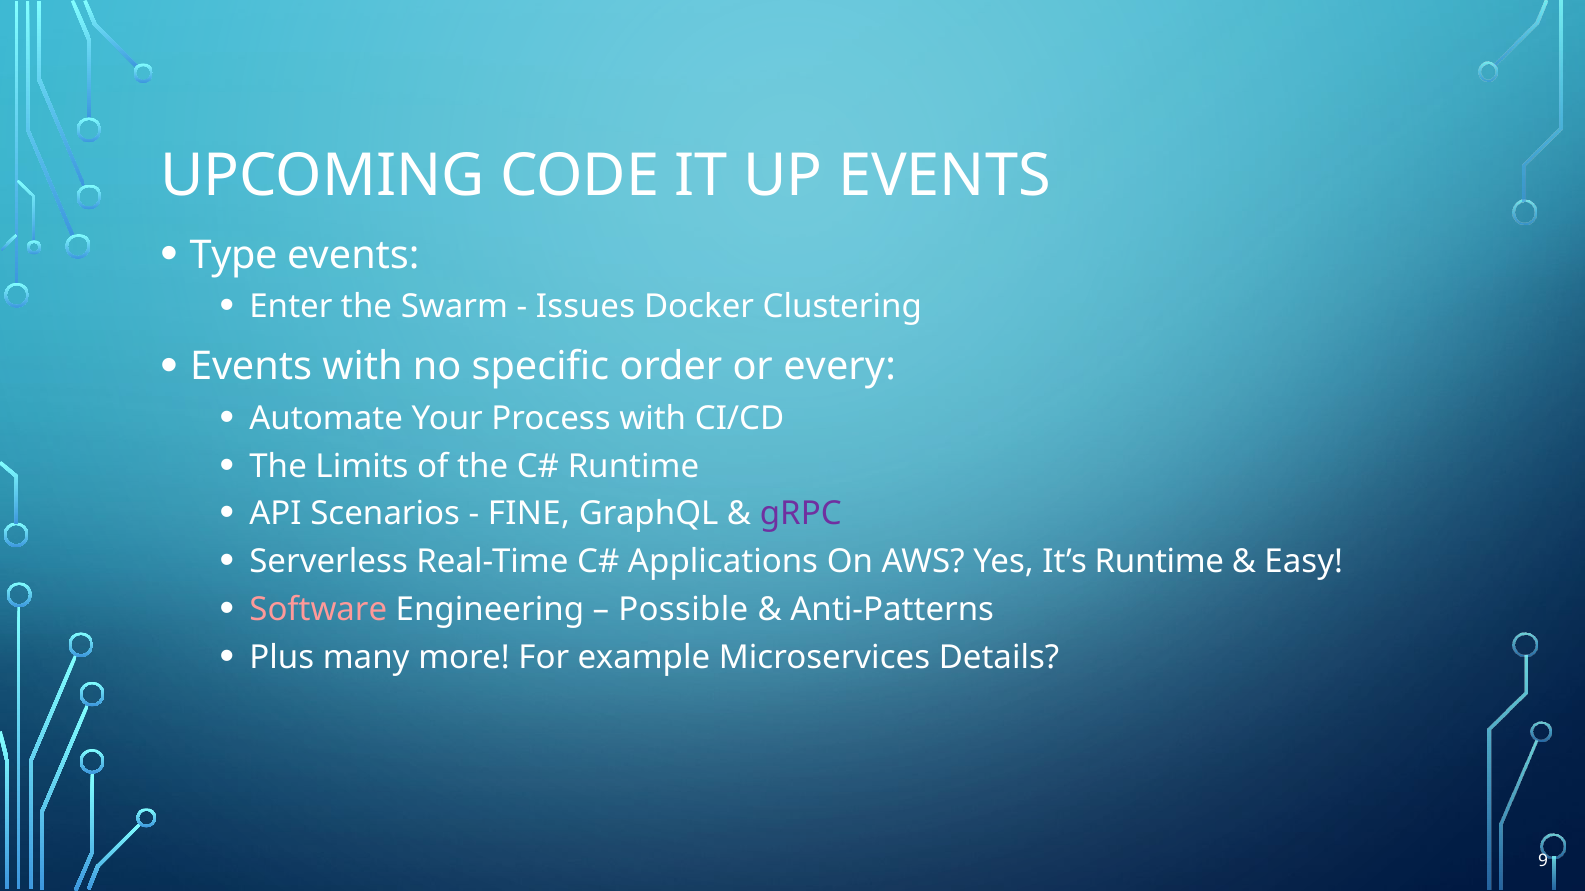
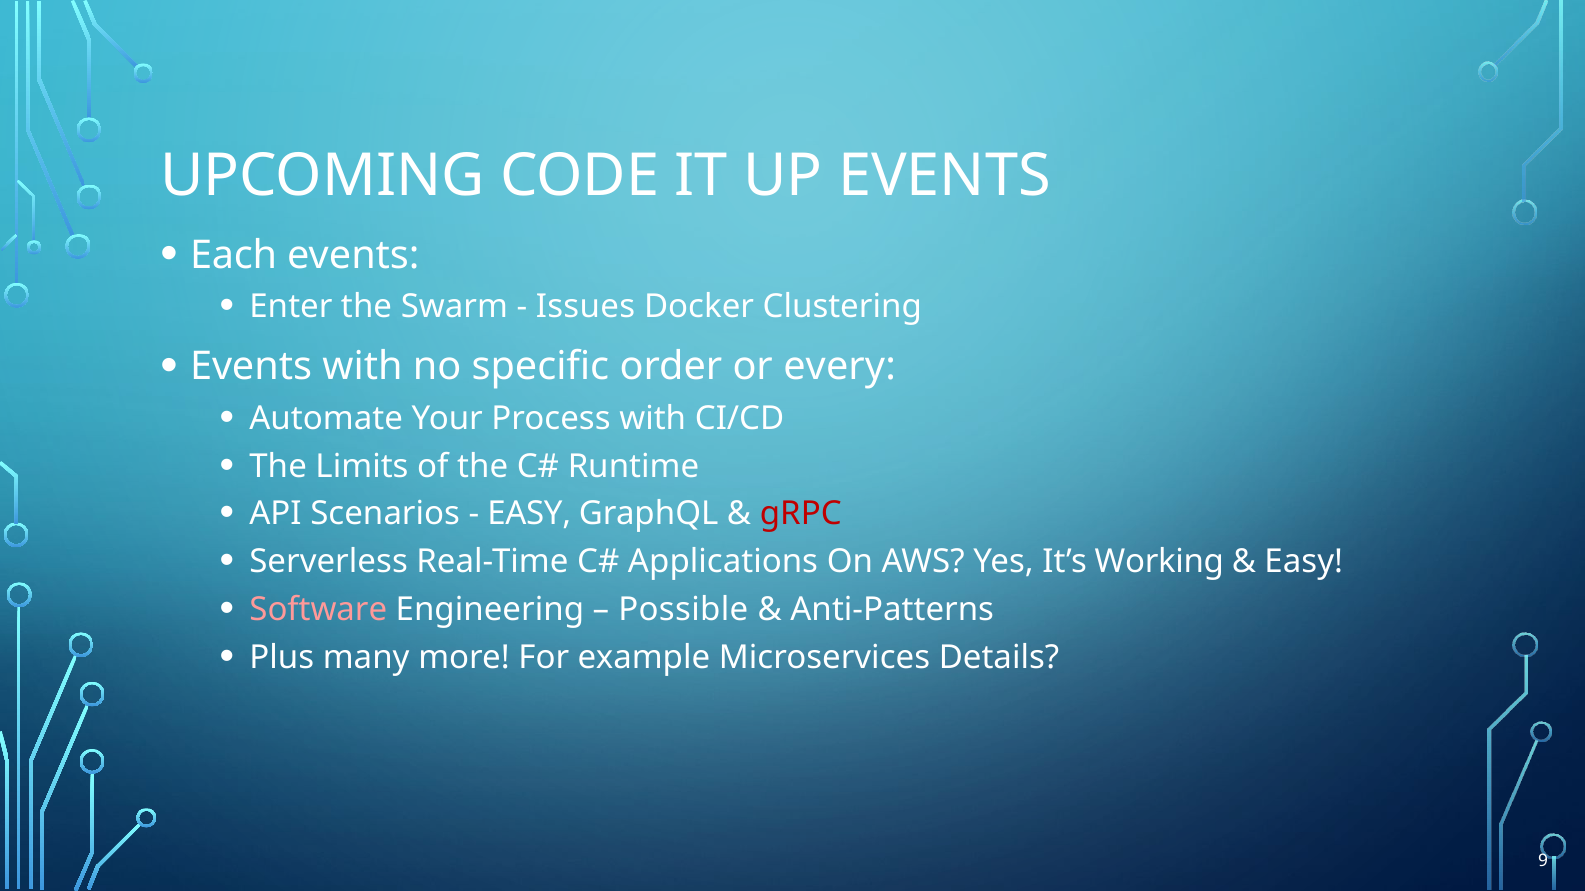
Type: Type -> Each (234, 255)
FINE: FINE -> EASY (529, 514)
gRPC colour: purple -> red (801, 514)
It’s Runtime: Runtime -> Working (1159, 562)
